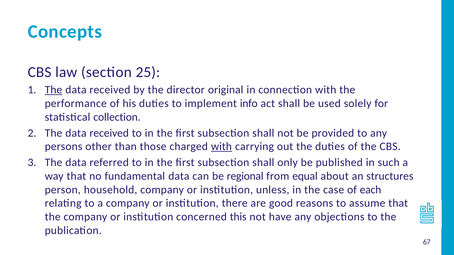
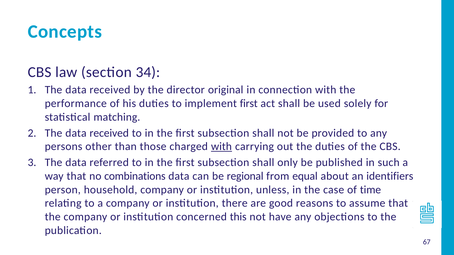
25: 25 -> 34 (148, 72)
The underline: present -> none (53, 90)
implement info: info -> first (249, 104)
collection: collection -> matching (117, 117)
fundamental: fundamental -> combinations (135, 176)
structures: structures -> identifiers (390, 176)
each: each -> time (370, 190)
